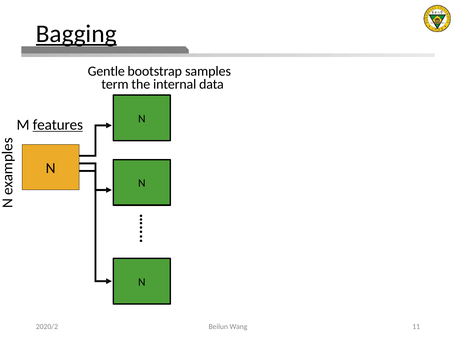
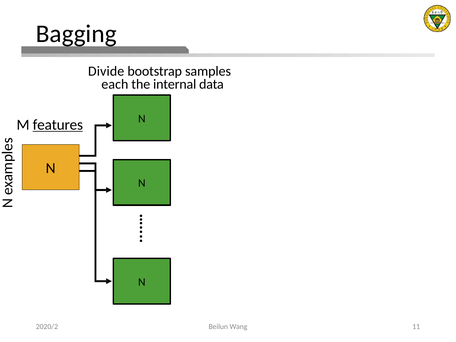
Bagging underline: present -> none (76, 34)
Gentle: Gentle -> Divide (106, 71)
term: term -> each (115, 84)
